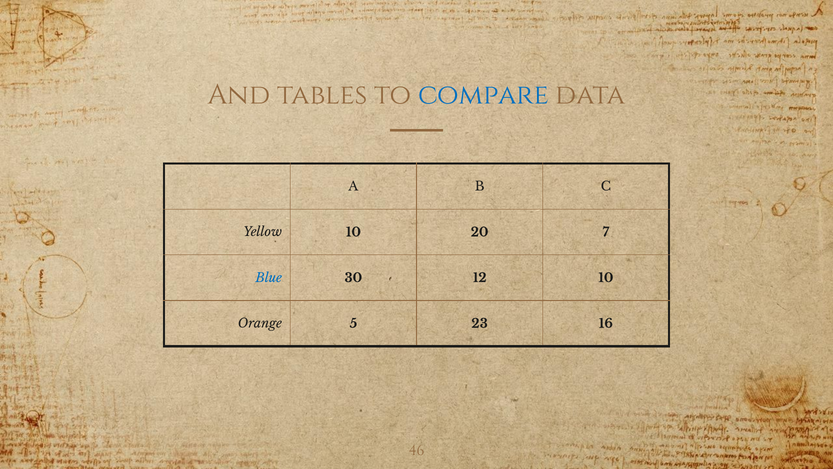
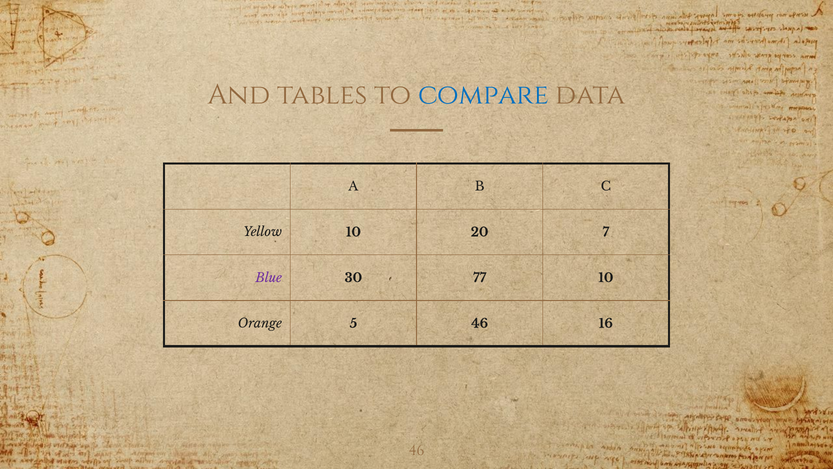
Blue colour: blue -> purple (269, 278)
12: 12 -> 77 (480, 278)
5 23: 23 -> 46 (480, 323)
